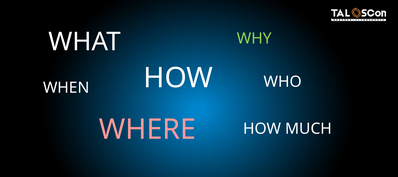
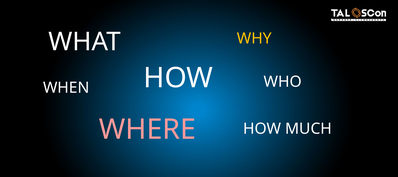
WHY colour: light green -> yellow (254, 39)
